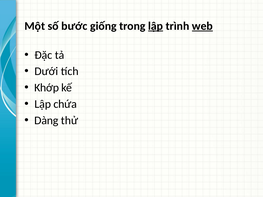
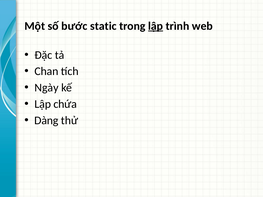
giống: giống -> static (103, 26)
web underline: present -> none (202, 26)
Dưới: Dưới -> Chan (46, 71)
Khớp: Khớp -> Ngày (46, 88)
